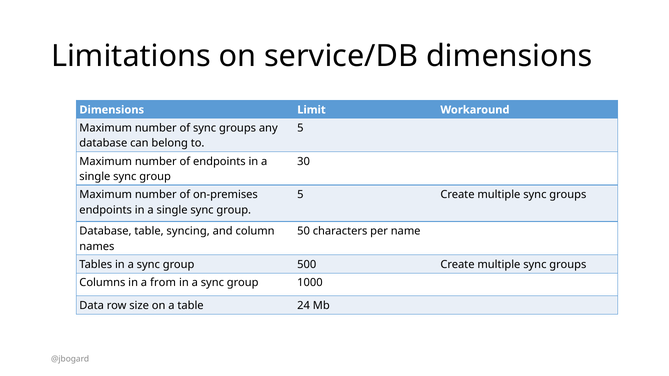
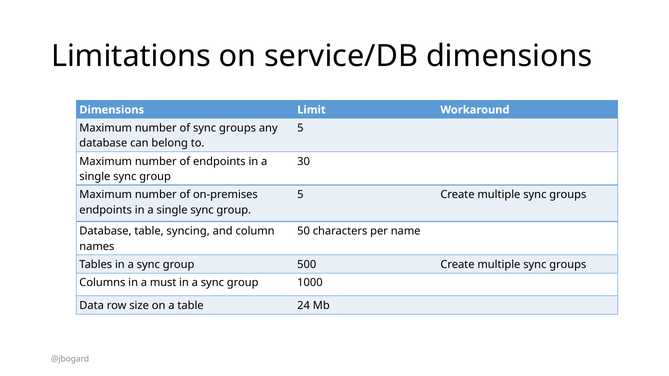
from: from -> must (163, 283)
